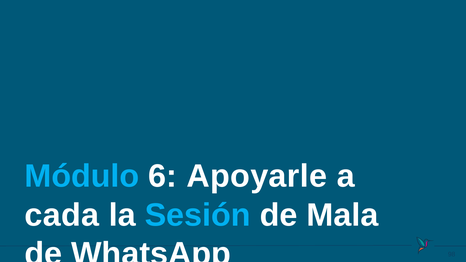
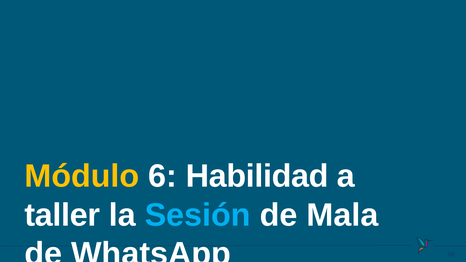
Módulo colour: light blue -> yellow (82, 176)
Apoyarle: Apoyarle -> Habilidad (257, 176)
cada: cada -> taller (62, 215)
